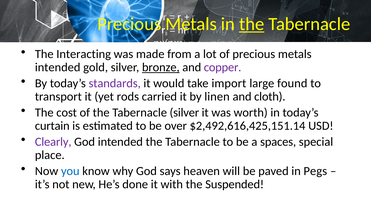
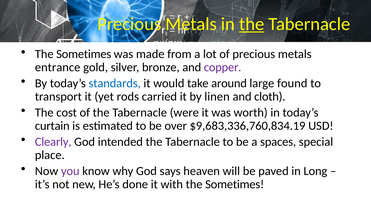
Interacting: Interacting -> Sometimes (84, 54)
intended: intended -> entrance (58, 68)
bronze underline: present -> none (161, 68)
standards colour: purple -> blue (115, 84)
import: import -> around (229, 84)
Tabernacle silver: silver -> were (184, 113)
$2,492,616,425,151.14: $2,492,616,425,151.14 -> $9,683,336,760,834.19 (248, 126)
you colour: blue -> purple (70, 172)
Pegs: Pegs -> Long (315, 172)
with the Suspended: Suspended -> Sometimes (235, 185)
